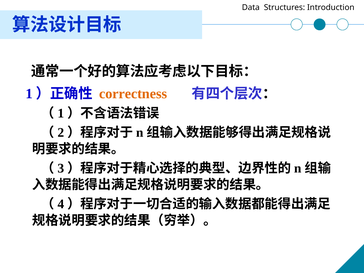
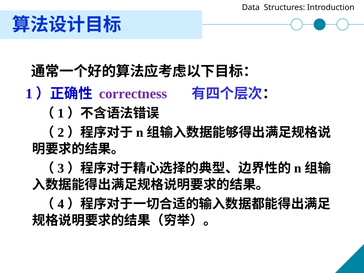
correctness colour: orange -> purple (133, 94)
